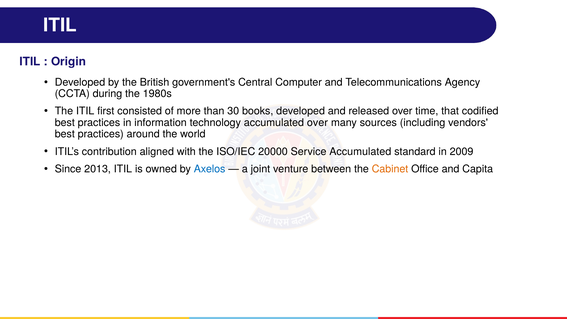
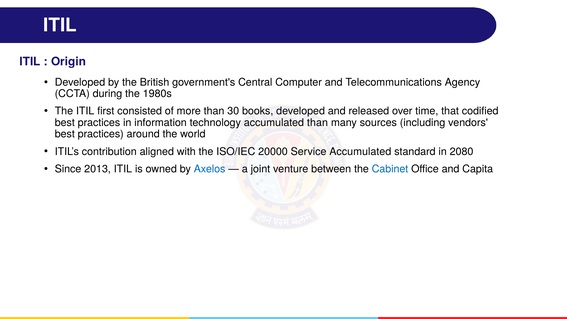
accumulated over: over -> than (317, 123)
2009: 2009 -> 2080 (462, 151)
Cabinet colour: orange -> blue (390, 169)
